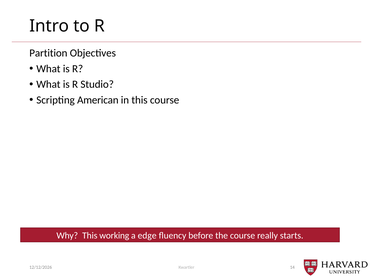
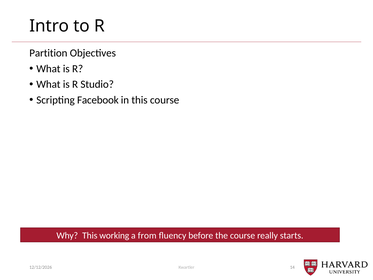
American: American -> Facebook (98, 100)
edge: edge -> from (147, 235)
